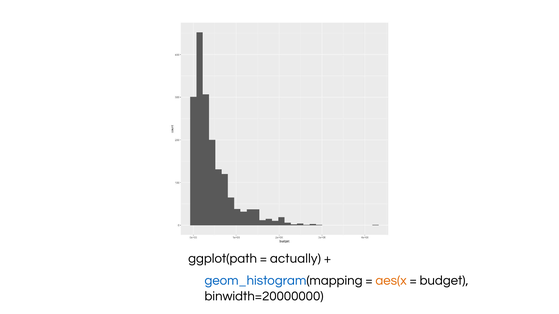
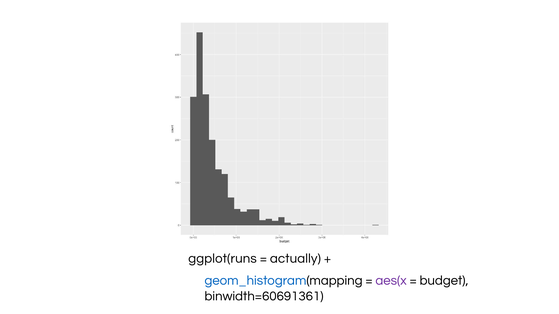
ggplot(path: ggplot(path -> ggplot(runs (223, 259)
aes(x colour: orange -> purple (391, 281)
binwidth=20000000: binwidth=20000000 -> binwidth=60691361 (264, 297)
